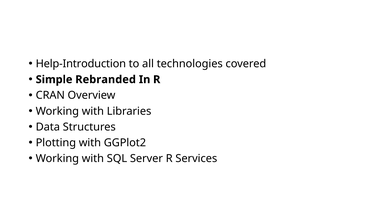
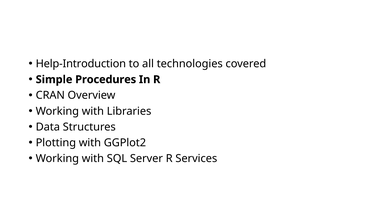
Rebranded: Rebranded -> Procedures (106, 79)
